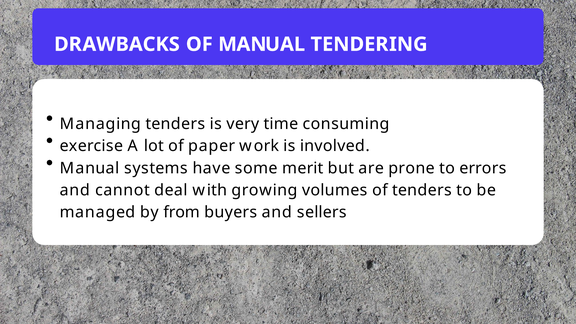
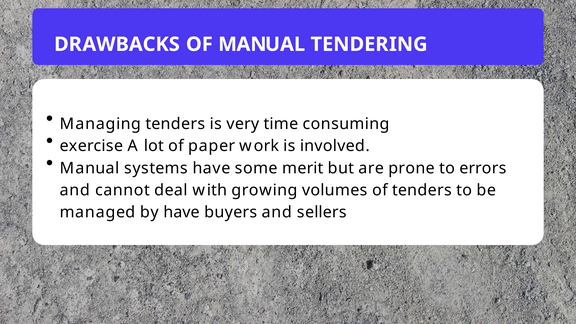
by from: from -> have (182, 212)
